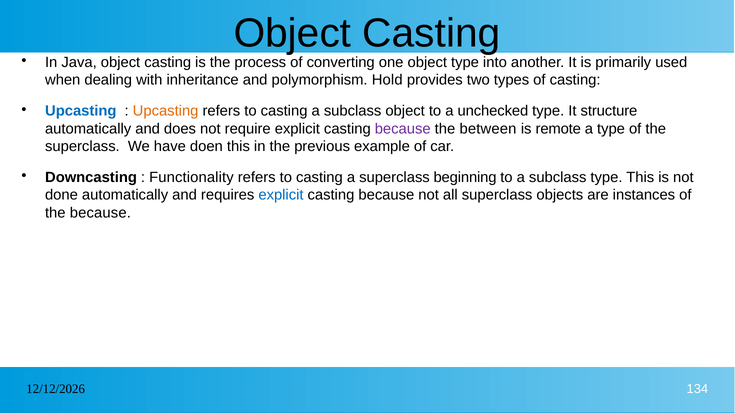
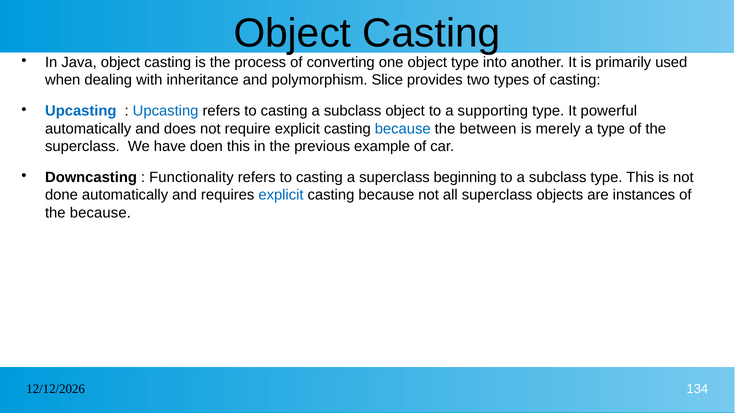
Hold: Hold -> Slice (387, 80)
Upcasting colour: orange -> blue (166, 111)
unchecked: unchecked -> supporting (493, 111)
structure: structure -> powerful (609, 111)
because colour: purple -> blue (403, 129)
remote: remote -> merely (558, 129)
